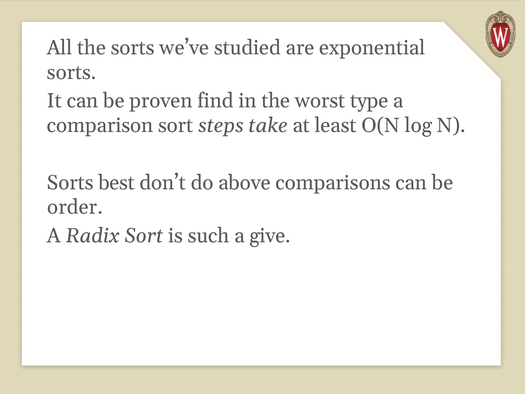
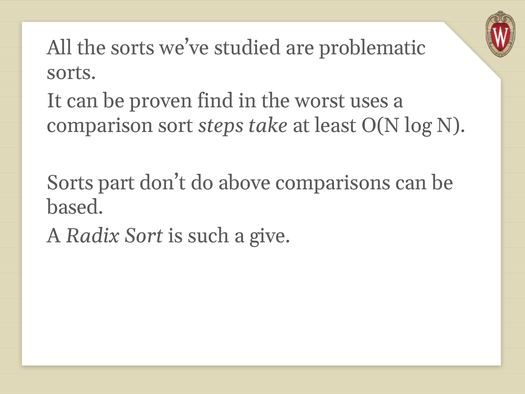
exponential: exponential -> problematic (372, 48)
type: type -> uses (369, 101)
best: best -> part (117, 183)
order: order -> based (75, 207)
